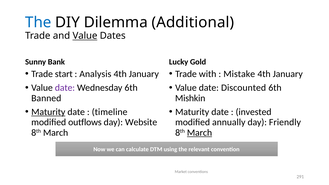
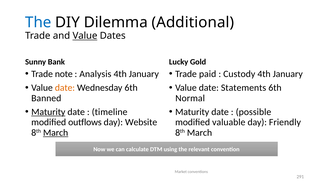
start: start -> note (64, 74)
with: with -> paid (208, 74)
Mistake: Mistake -> Custody (239, 74)
date colour: purple -> orange (65, 88)
Discounted: Discounted -> Statements (244, 88)
Mishkin: Mishkin -> Normal (190, 98)
invested: invested -> possible (253, 112)
annually: annually -> valuable (229, 122)
March underline: none -> present (56, 133)
March underline: present -> none (200, 133)
